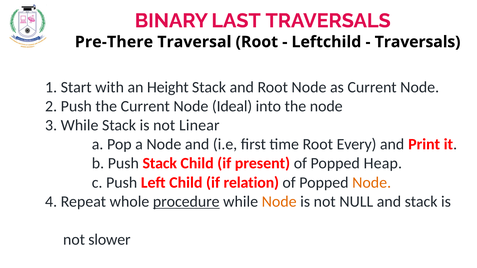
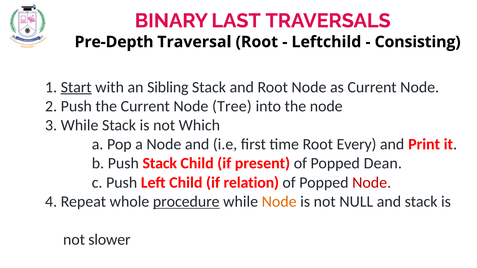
Pre-There: Pre-There -> Pre-Depth (114, 42)
Traversals: Traversals -> Consisting (418, 42)
Start underline: none -> present (76, 87)
Height: Height -> Sibling (168, 87)
Ideal: Ideal -> Tree (232, 106)
Linear: Linear -> Which (199, 125)
Heap: Heap -> Dean (383, 164)
Node colour: orange -> red (372, 183)
